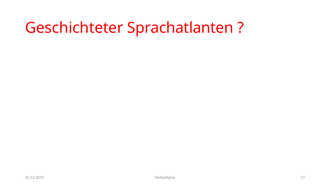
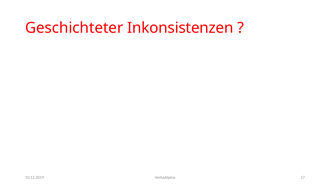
Sprachatlanten: Sprachatlanten -> Inkonsistenzen (180, 28)
